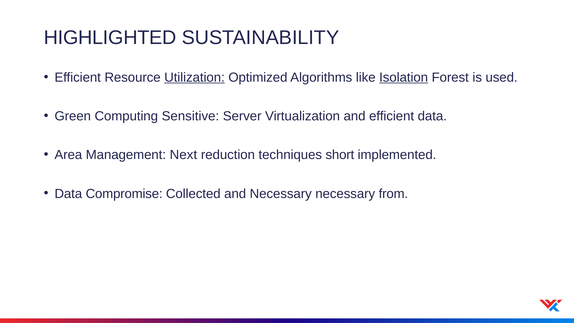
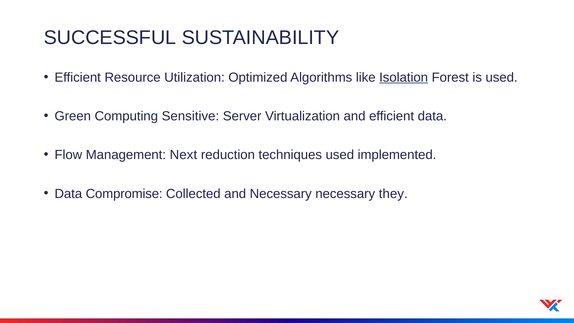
HIGHLIGHTED: HIGHLIGHTED -> SUCCESSFUL (110, 38)
Utilization underline: present -> none (195, 77)
Area: Area -> Flow (68, 155)
techniques short: short -> used (340, 155)
from: from -> they (393, 194)
